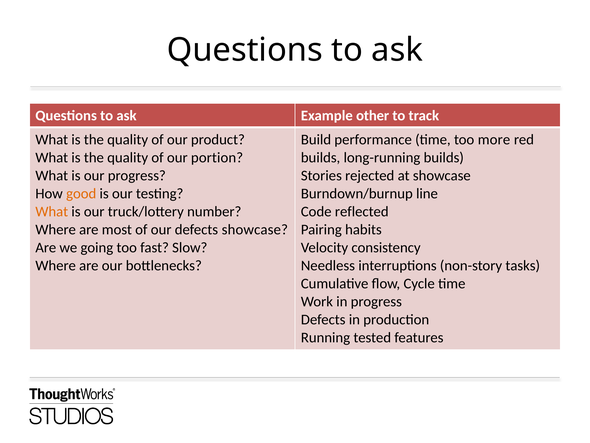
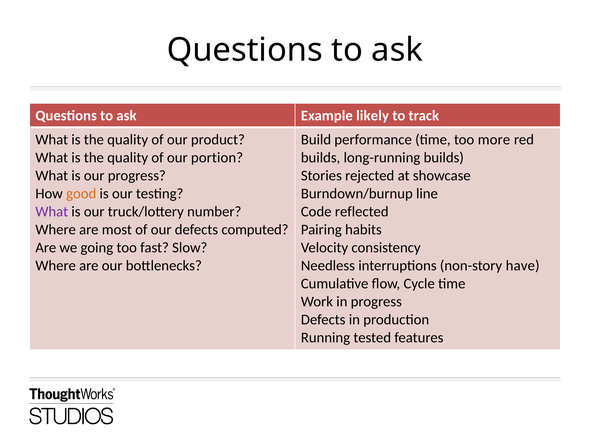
other: other -> likely (372, 115)
What colour: orange -> purple (52, 211)
defects showcase: showcase -> computed (255, 229)
tasks: tasks -> have (523, 265)
